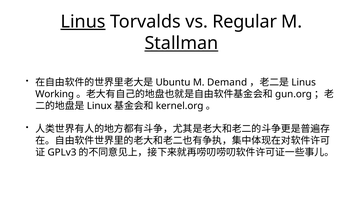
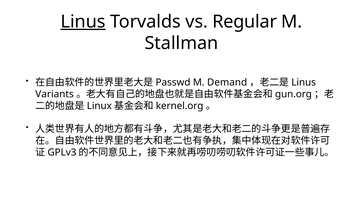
Stallman underline: present -> none (181, 43)
Ubuntu: Ubuntu -> Passwd (173, 82)
Working: Working -> Variants (55, 94)
